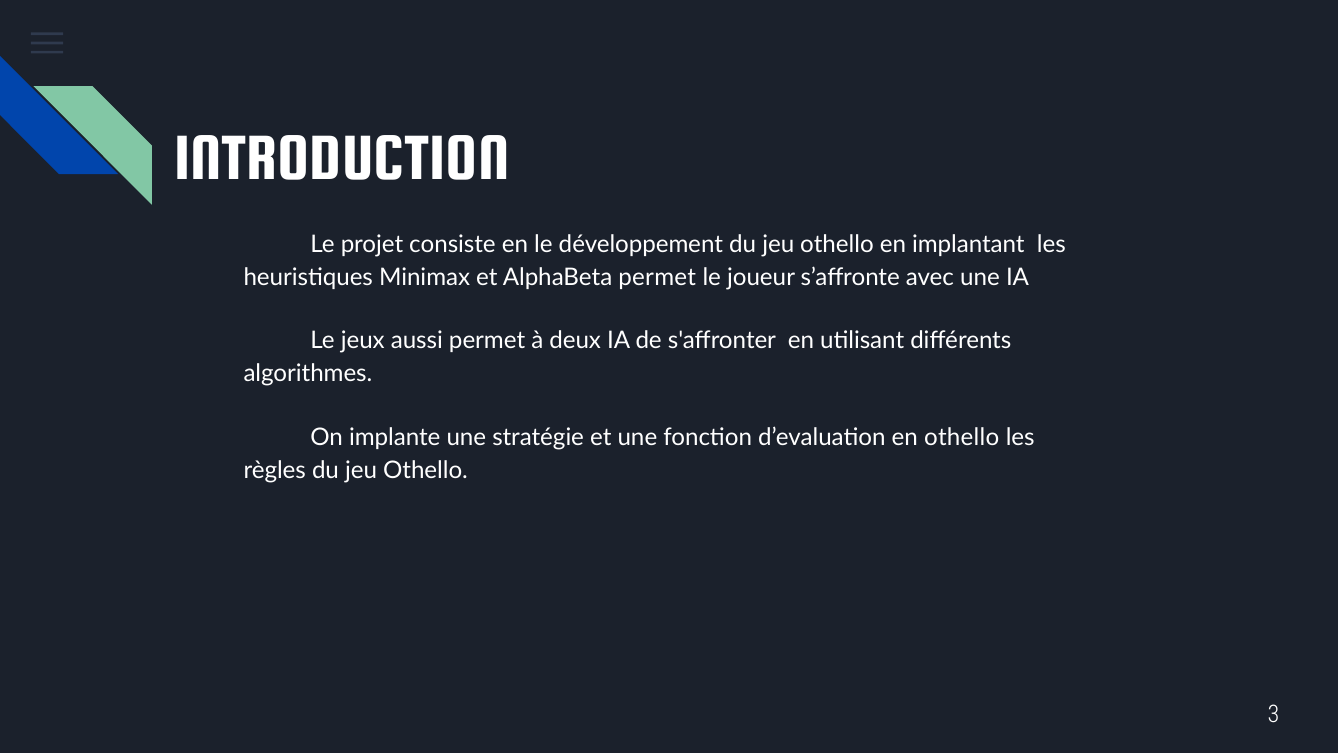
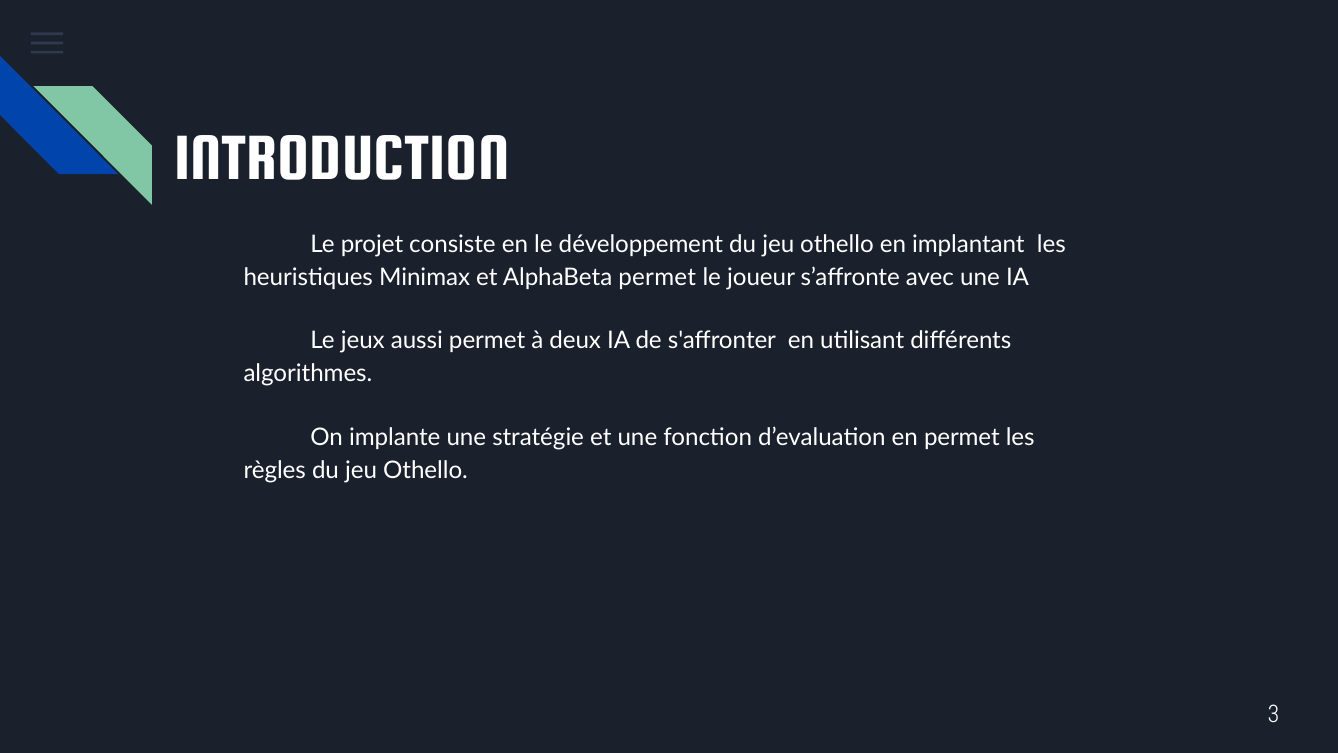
en othello: othello -> permet (962, 437)
